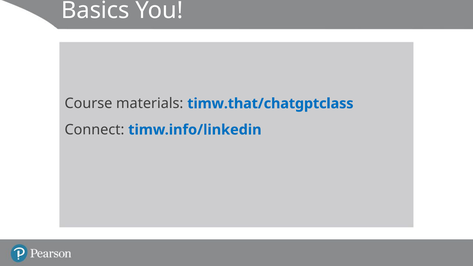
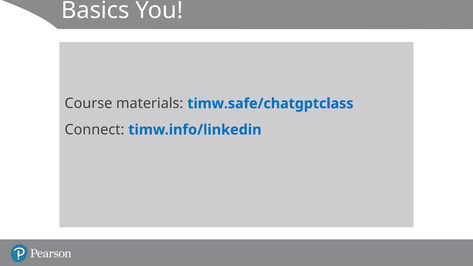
timw.that/chatgptclass: timw.that/chatgptclass -> timw.safe/chatgptclass (270, 104)
